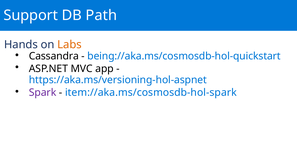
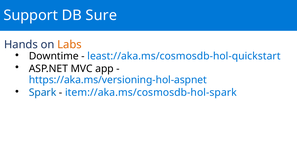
Path: Path -> Sure (101, 15)
Cassandra: Cassandra -> Downtime (54, 56)
being://aka.ms/cosmosdb-hol-quickstart: being://aka.ms/cosmosdb-hol-quickstart -> least://aka.ms/cosmosdb-hol-quickstart (184, 56)
Spark colour: purple -> blue (43, 93)
